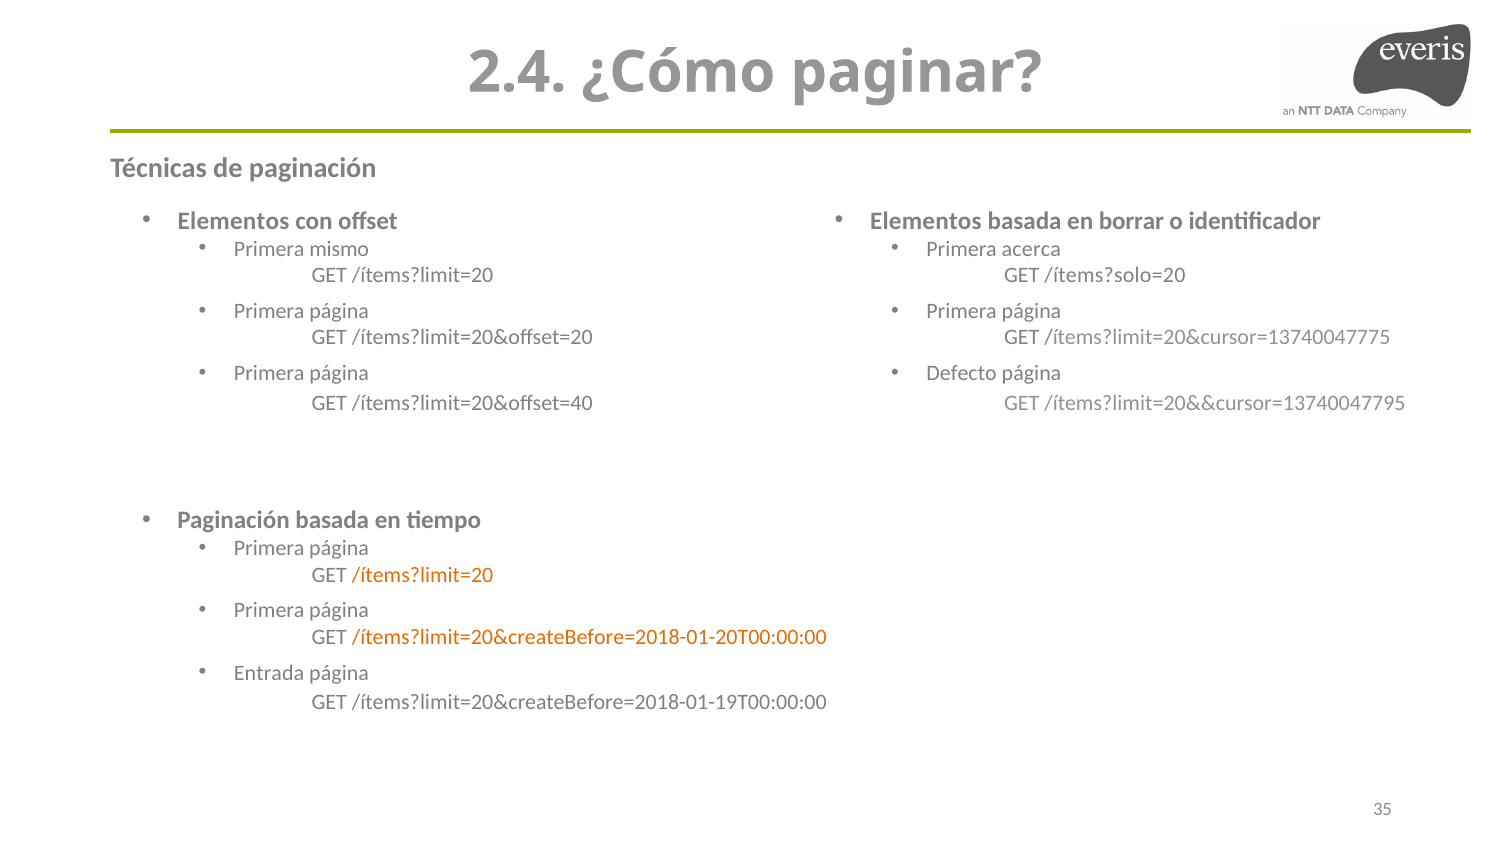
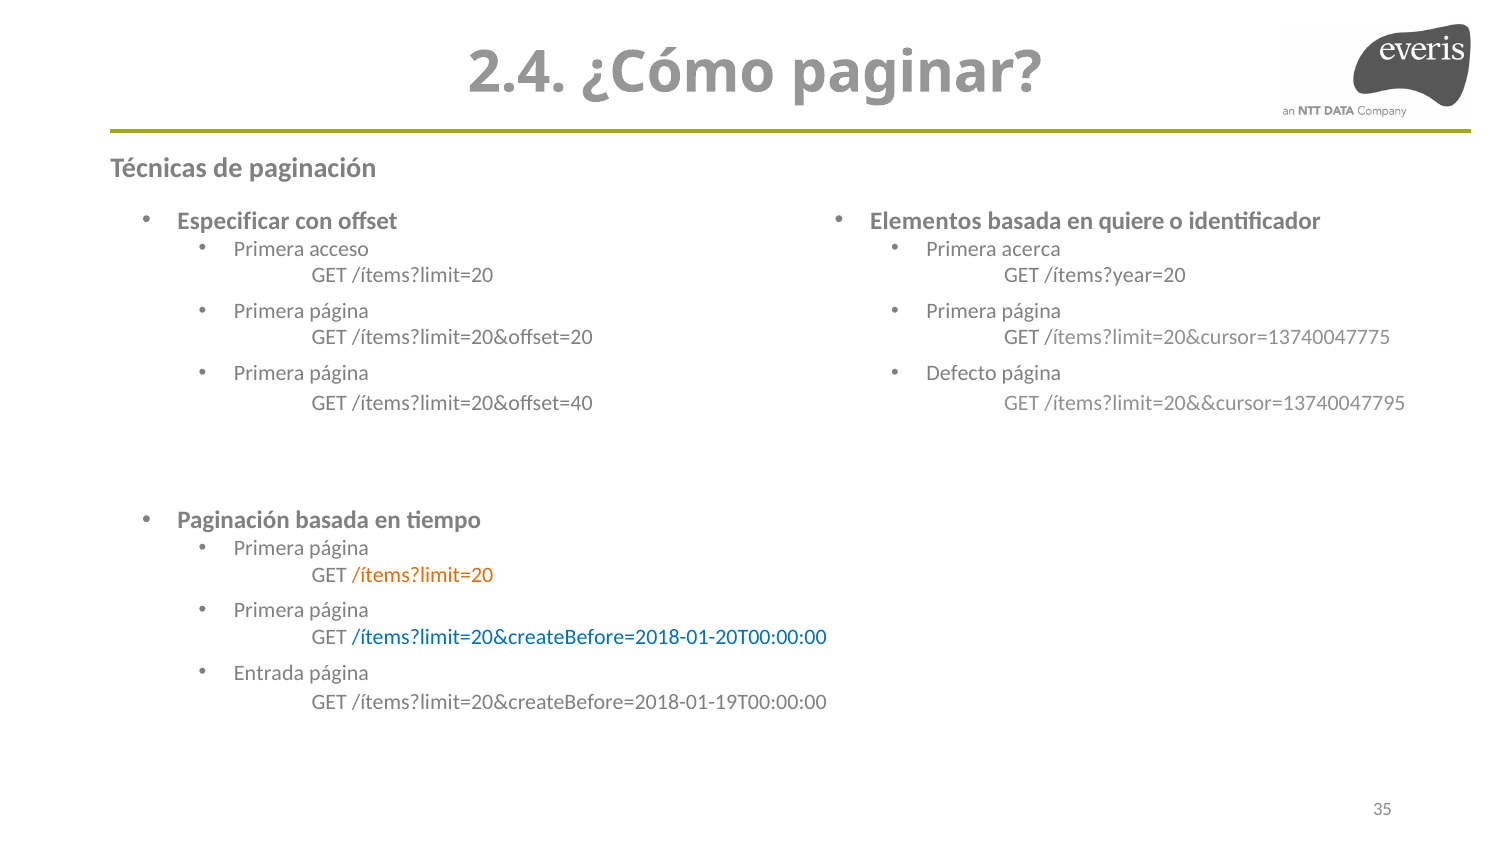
Elementos: Elementos -> Especificar (234, 221)
borrar: borrar -> quiere (1131, 221)
mismo: mismo -> acceso (339, 249)
/ítems?solo=20: /ítems?solo=20 -> /ítems?year=20 (1115, 275)
/ítems?limit=20&createBefore=2018-01-20T00:00:00 colour: orange -> blue (589, 637)
